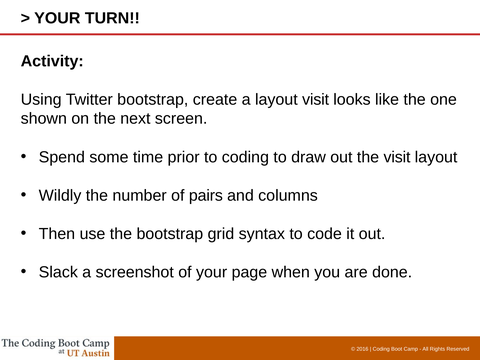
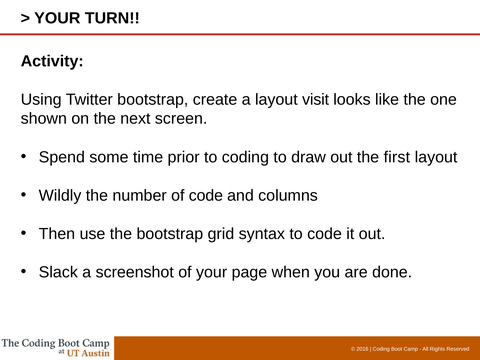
the visit: visit -> first (397, 157)
of pairs: pairs -> code (206, 195)
